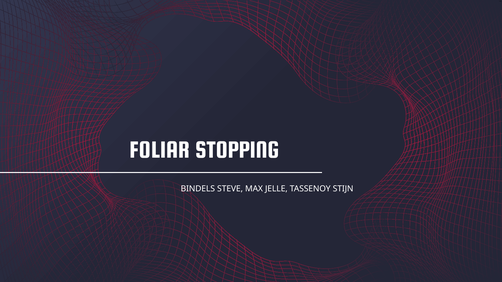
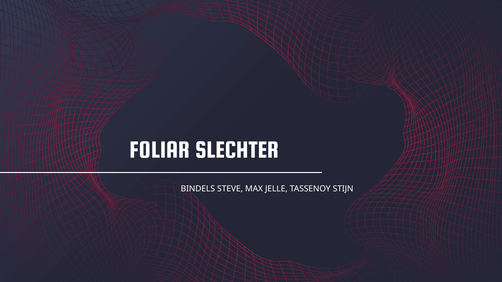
STOPPING: STOPPING -> SLECHTER (237, 150)
